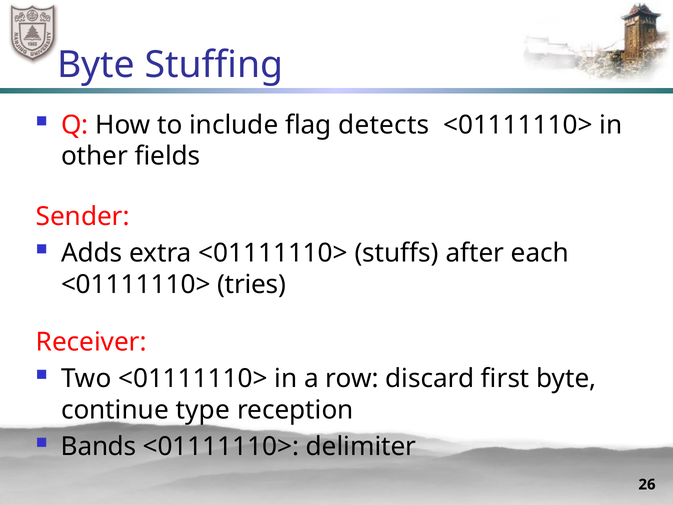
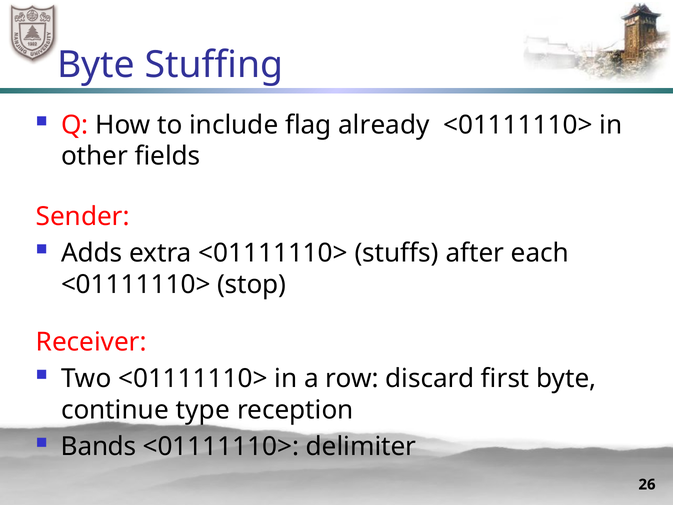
detects: detects -> already (384, 125)
tries: tries -> stop (252, 284)
